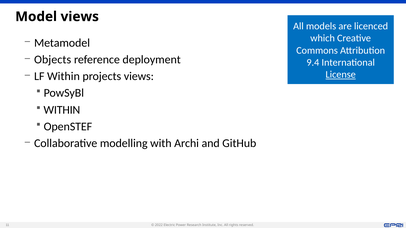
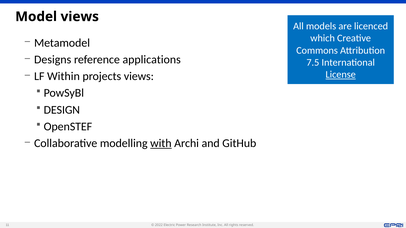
Objects: Objects -> Designs (53, 60)
deployment: deployment -> applications (152, 60)
9.4: 9.4 -> 7.5 (313, 63)
WITHIN: WITHIN -> DESIGN (62, 110)
with underline: none -> present (161, 144)
